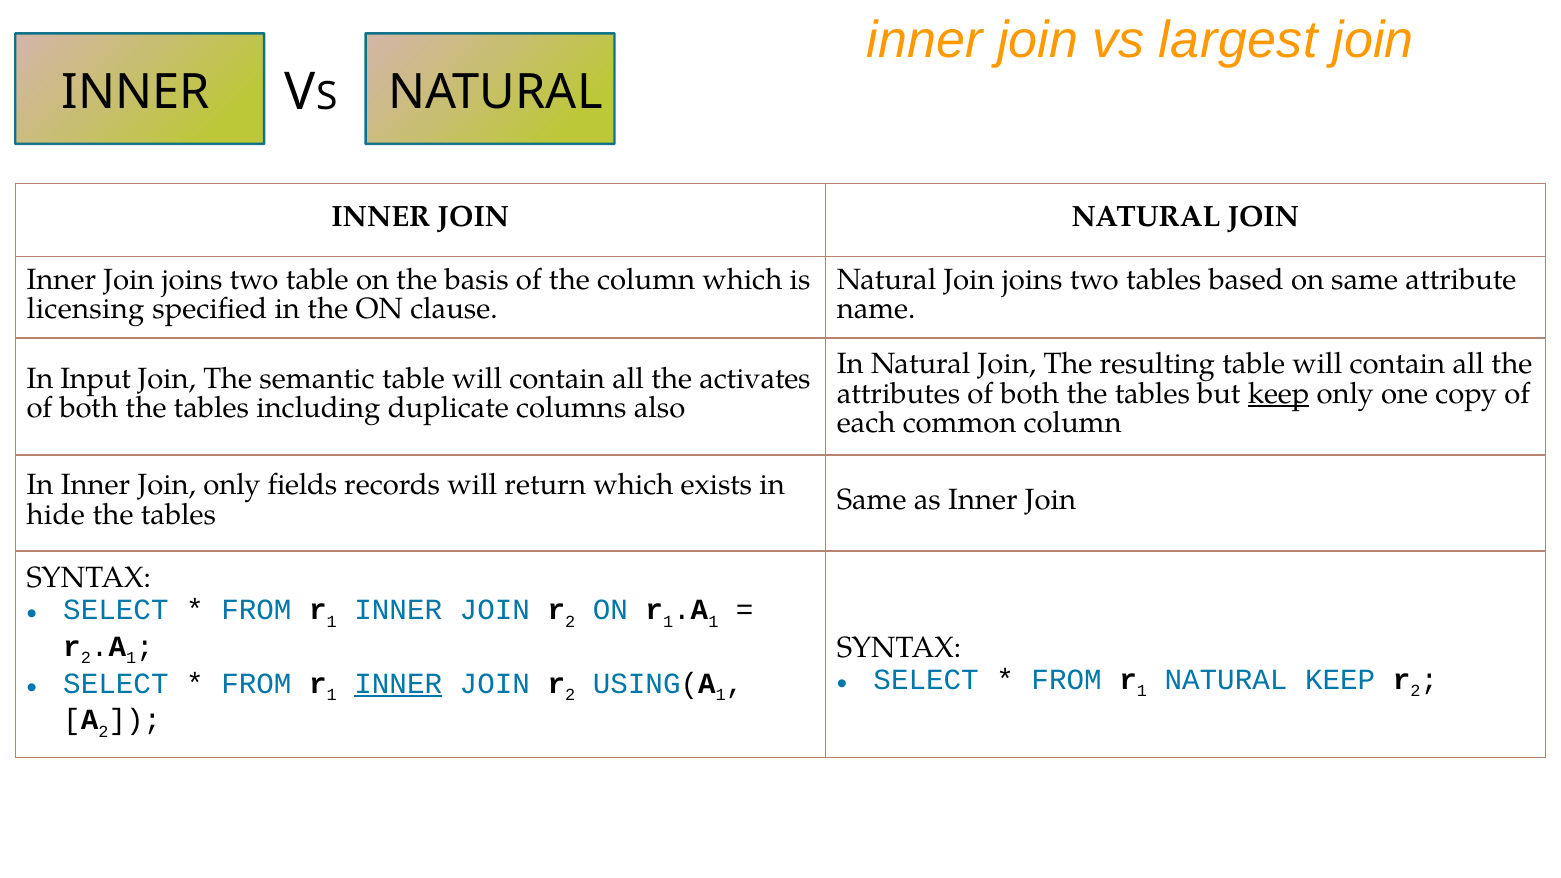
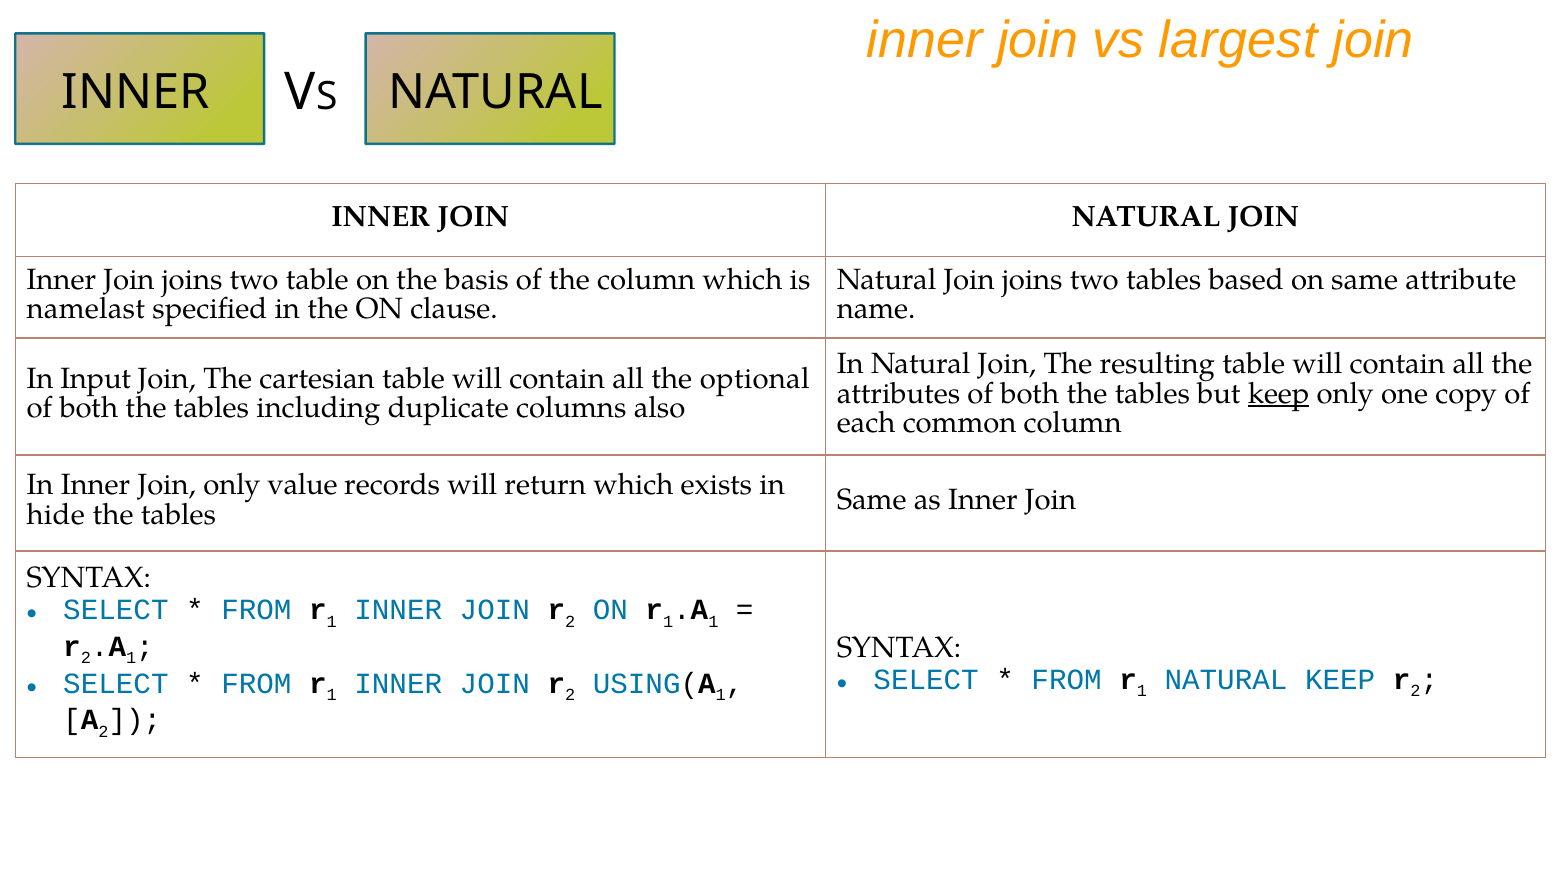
licensing: licensing -> namelast (86, 309)
semantic: semantic -> cartesian (317, 379)
activates: activates -> optional (755, 379)
fields: fields -> value (302, 485)
INNER underline: present -> none (398, 684)
